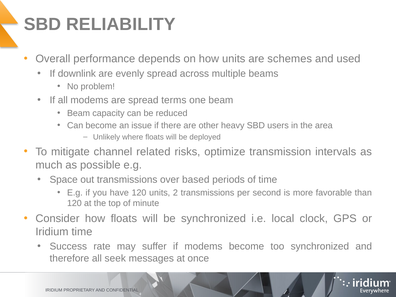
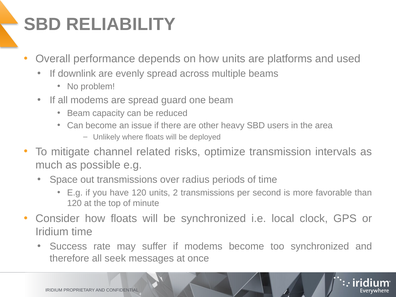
schemes: schemes -> platforms (290, 59)
terms: terms -> guard (174, 100)
based: based -> radius (196, 180)
